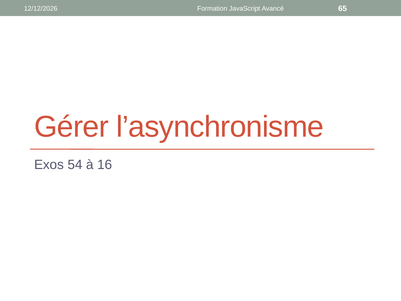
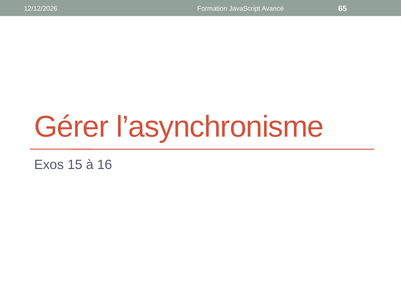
54: 54 -> 15 (75, 165)
